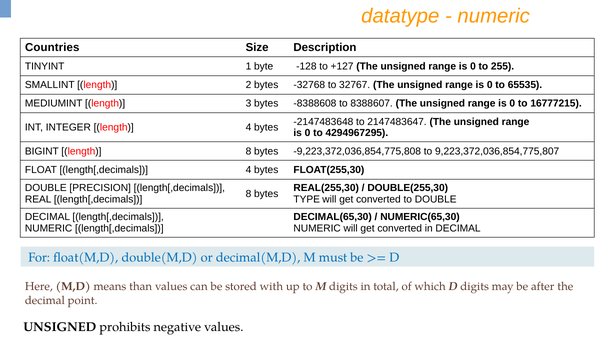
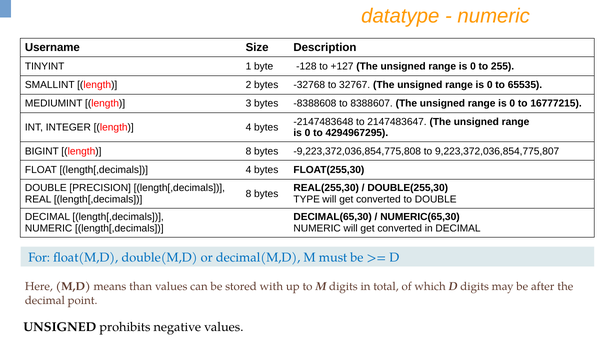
Countries: Countries -> Username (52, 47)
